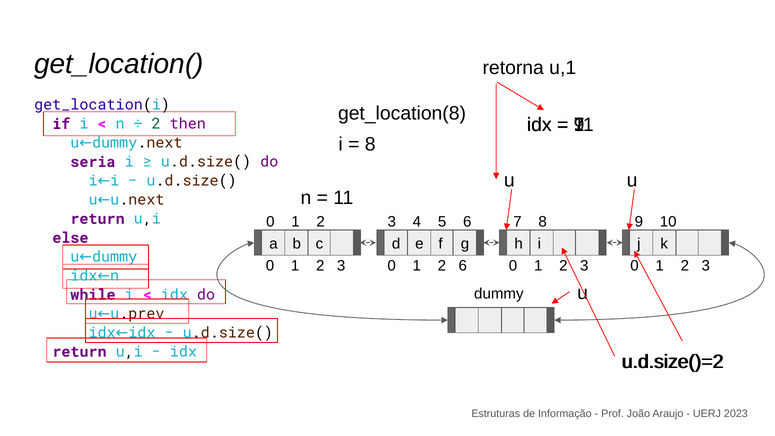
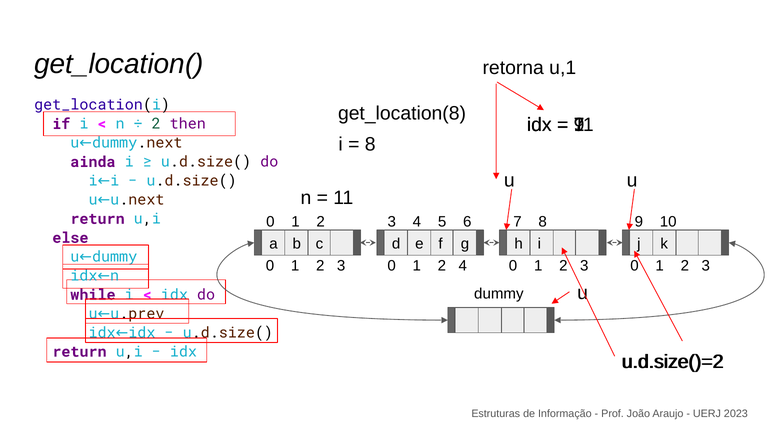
seria: seria -> ainda (93, 162)
2 6: 6 -> 4 (463, 266)
